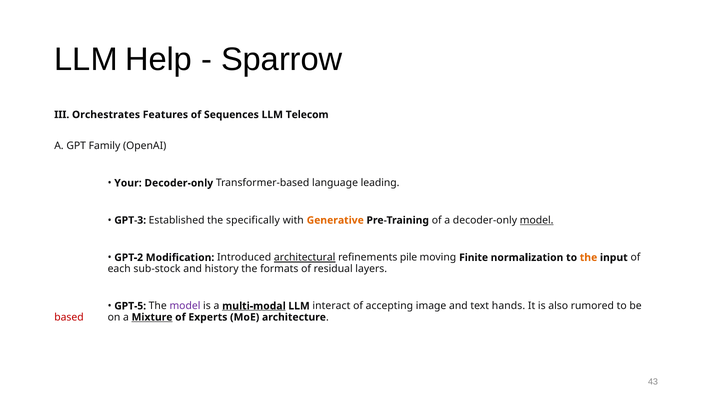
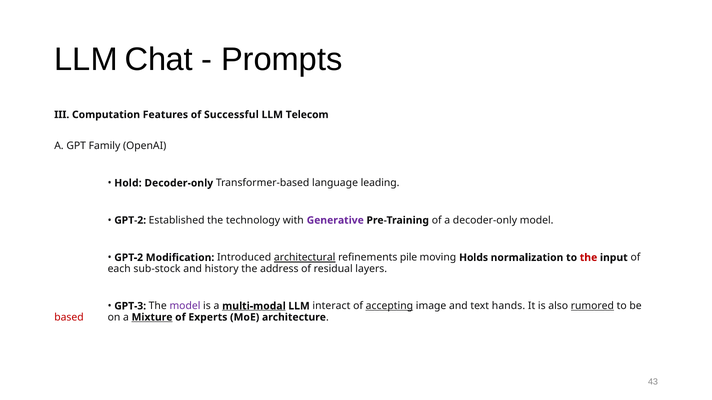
Help: Help -> Chat (159, 60)
Sparrow: Sparrow -> Prompts (282, 60)
Orchestrates: Orchestrates -> Computation (106, 115)
Sequences: Sequences -> Successful (231, 115)
Your: Your -> Hold (128, 183)
GPT-3: GPT-3 -> GPT-2 (130, 221)
specifically: specifically -> technology (253, 221)
Generative colour: orange -> purple (335, 221)
model underline: present -> none (537, 221)
Finite: Finite -> Holds (474, 258)
the colour: orange -> red (589, 258)
formats: formats -> address (279, 269)
GPT-5: GPT-5 -> GPT-3 (130, 306)
accepting underline: none -> present (389, 306)
rumored underline: none -> present (592, 306)
